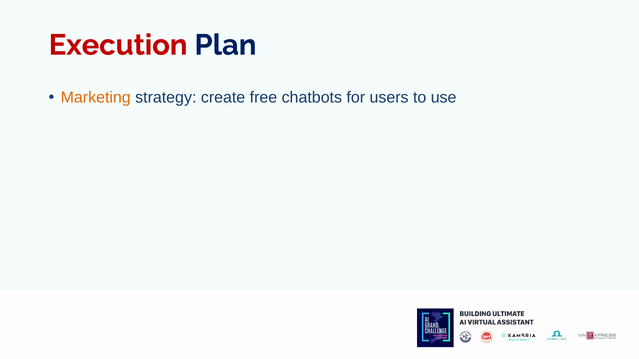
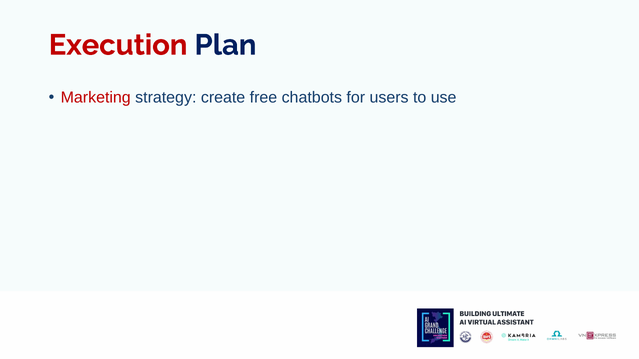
Marketing colour: orange -> red (96, 98)
